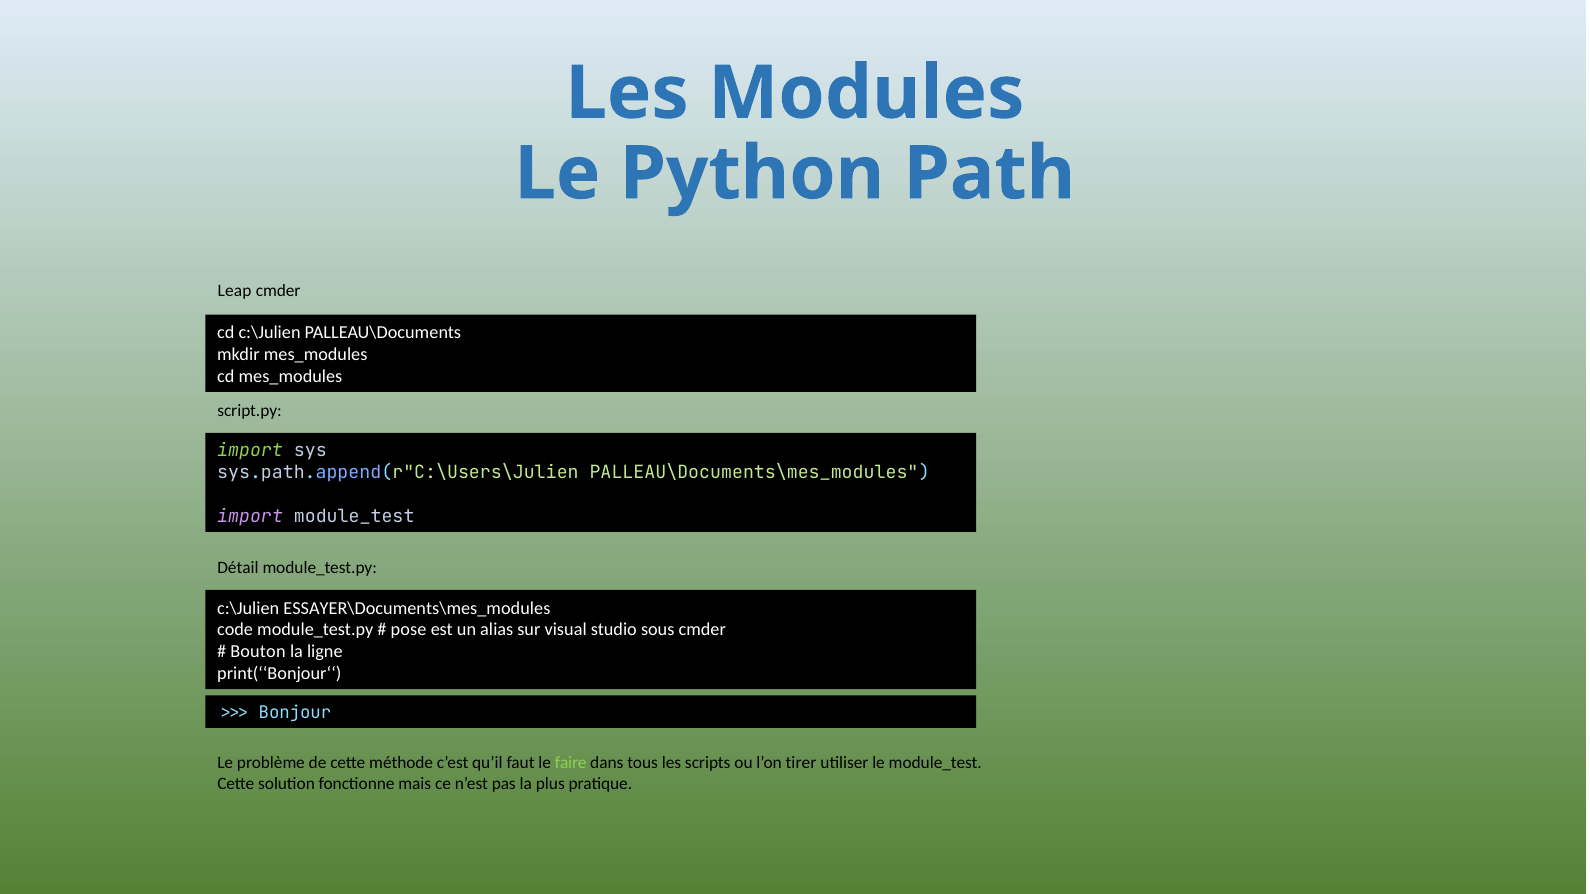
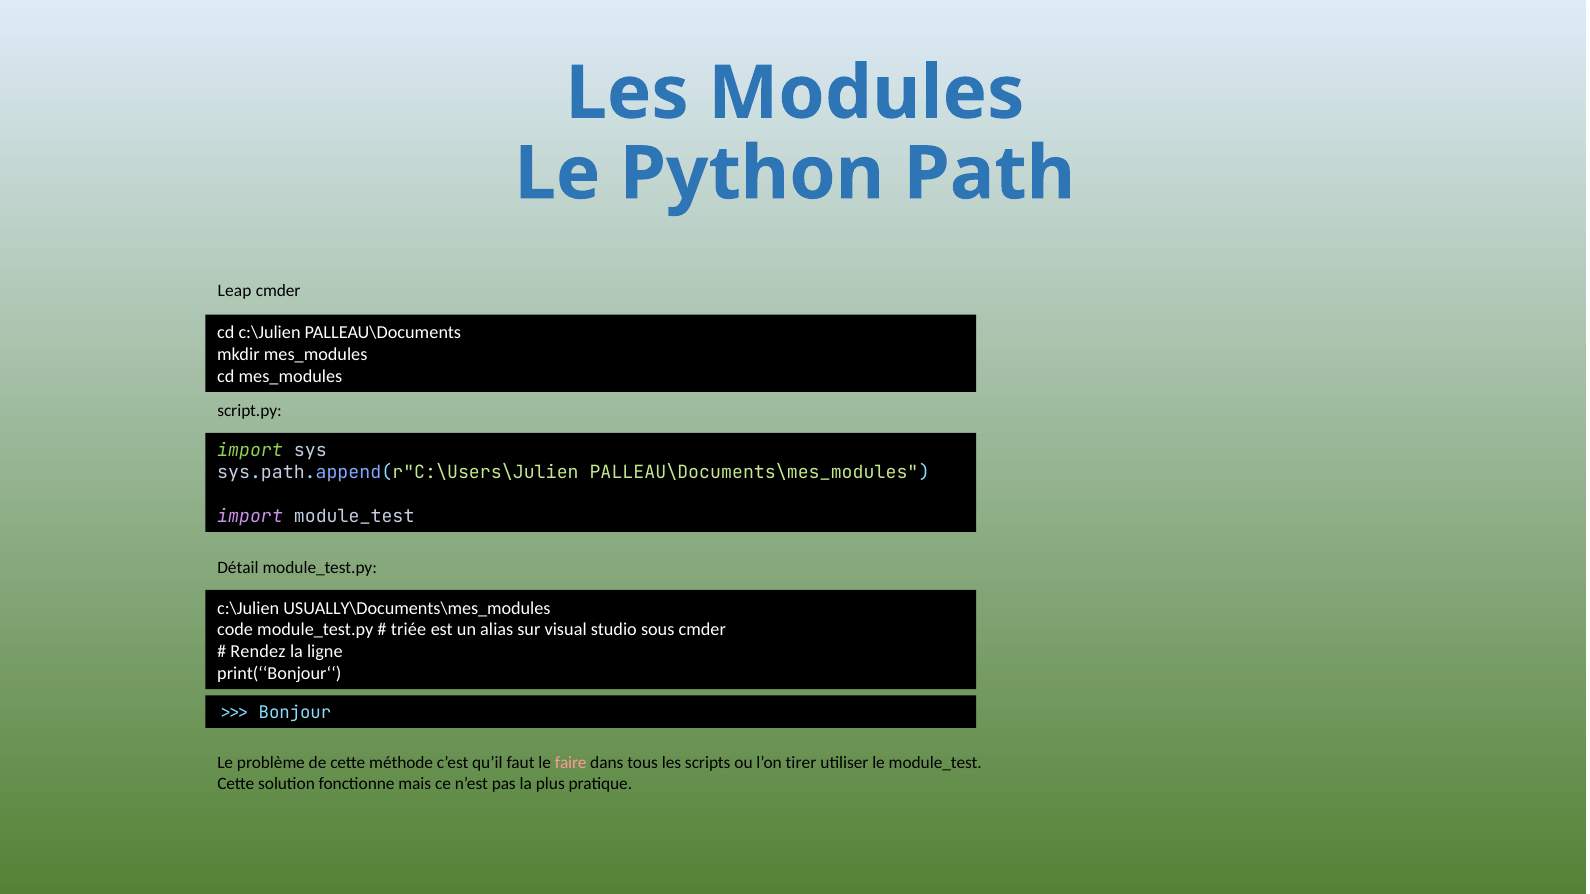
ESSAYER\Documents\mes_modules: ESSAYER\Documents\mes_modules -> USUALLY\Documents\mes_modules (417, 608)
pose: pose -> triée (409, 630)
Bouton: Bouton -> Rendez (258, 652)
faire colour: light green -> pink (571, 763)
